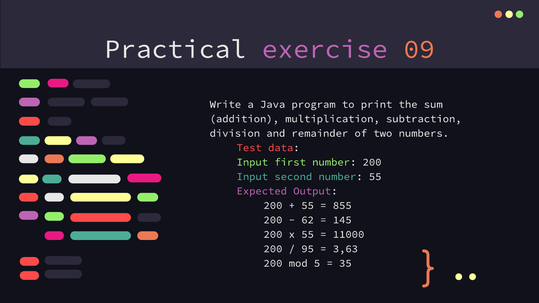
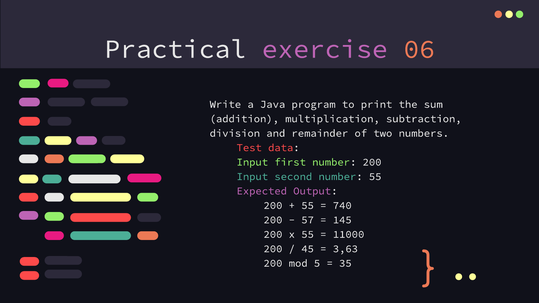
09: 09 -> 06 (419, 49)
855: 855 -> 740 (342, 206)
62: 62 -> 57 (308, 220)
95: 95 -> 45 (308, 249)
